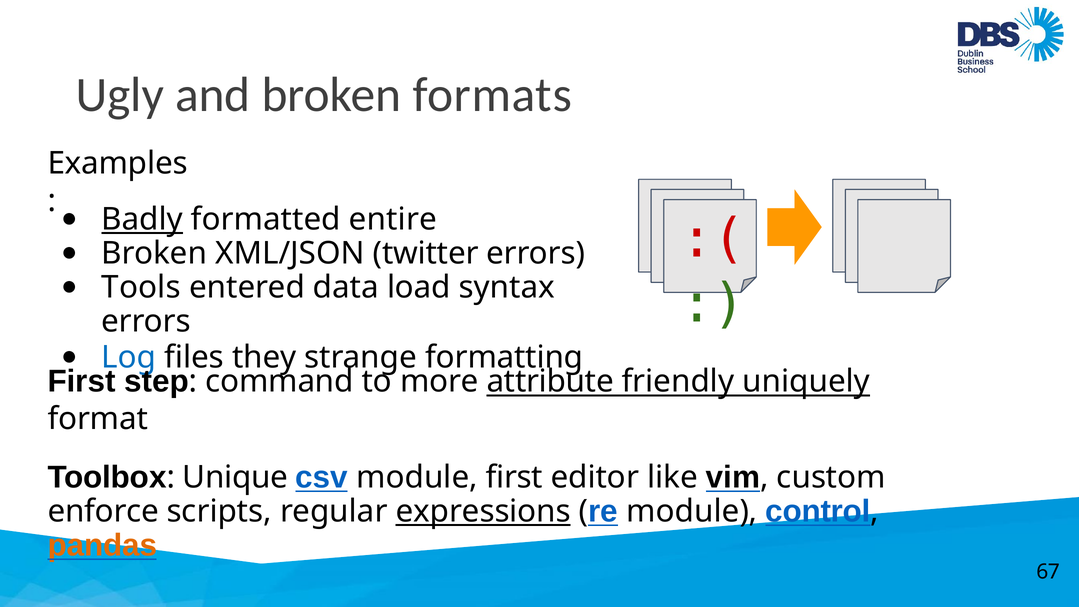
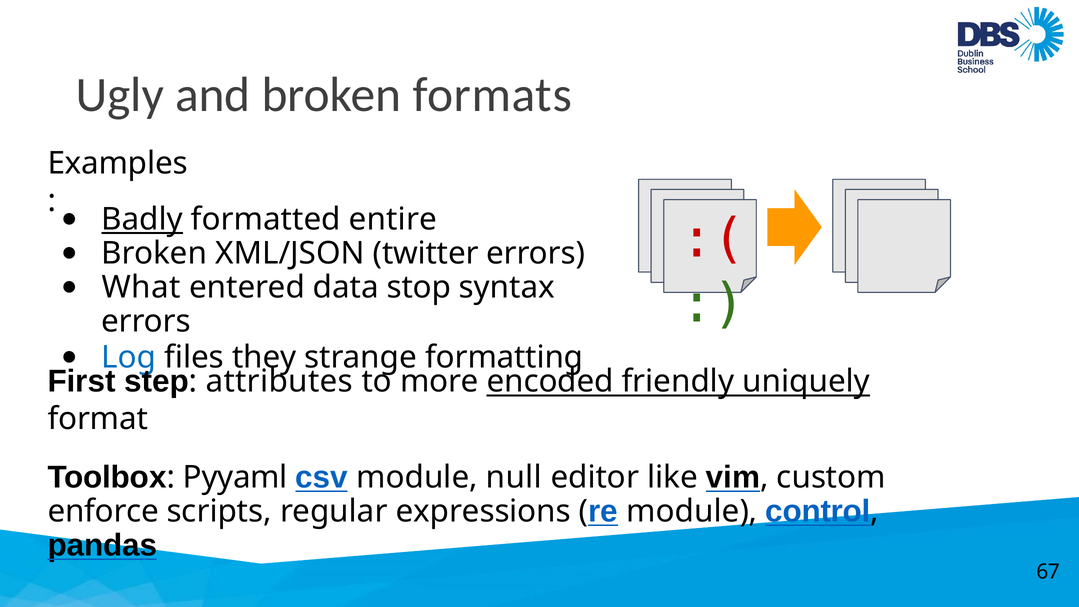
Tools: Tools -> What (141, 287)
load: load -> stop (419, 287)
command: command -> attributes (279, 381)
attribute: attribute -> encoded (550, 381)
Unique: Unique -> Pyyaml (235, 477)
module first: first -> null (514, 477)
expressions underline: present -> none (483, 511)
pandas colour: orange -> black (102, 546)
